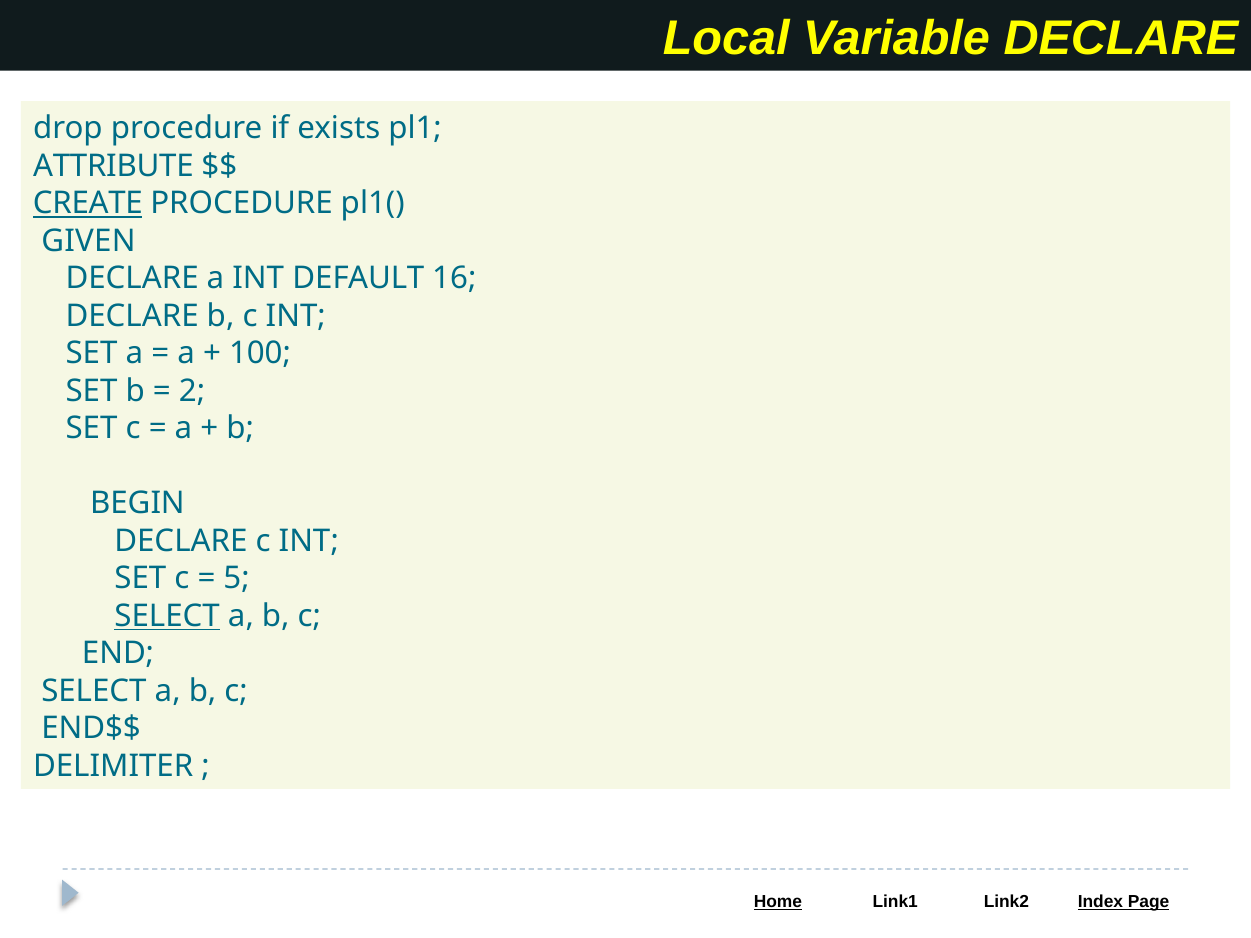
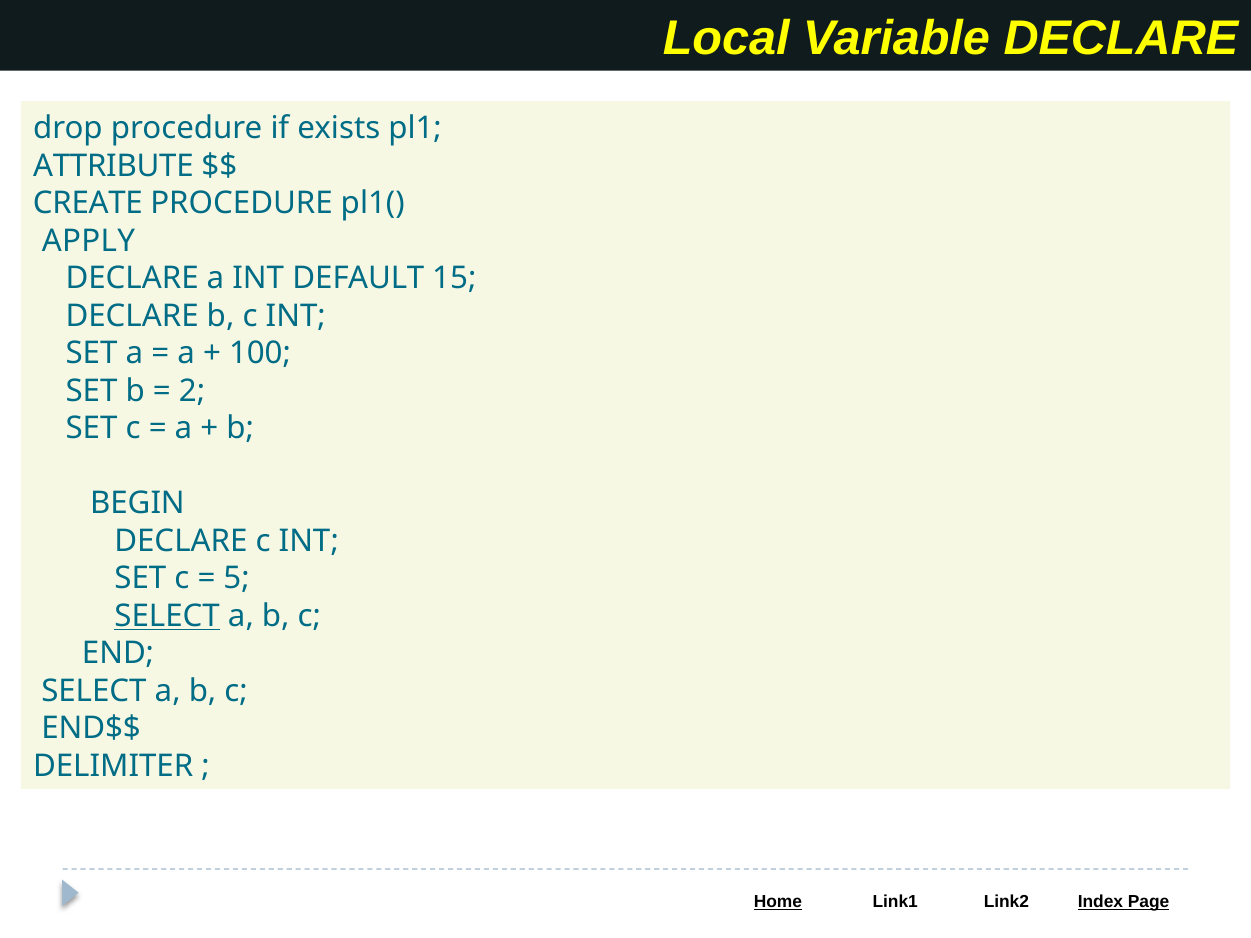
CREATE underline: present -> none (88, 203)
GIVEN: GIVEN -> APPLY (88, 241)
16: 16 -> 15 (454, 278)
